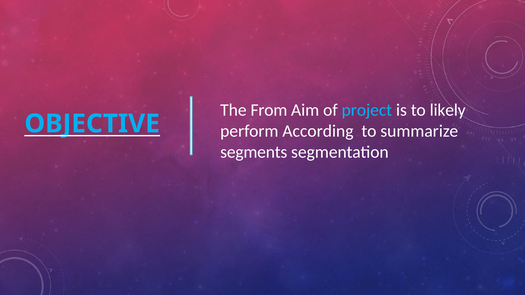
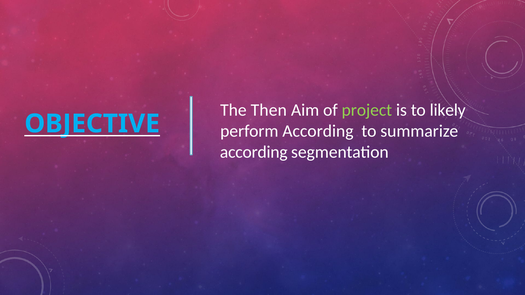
From: From -> Then (269, 110)
project colour: light blue -> light green (367, 110)
segments: segments -> according (254, 152)
